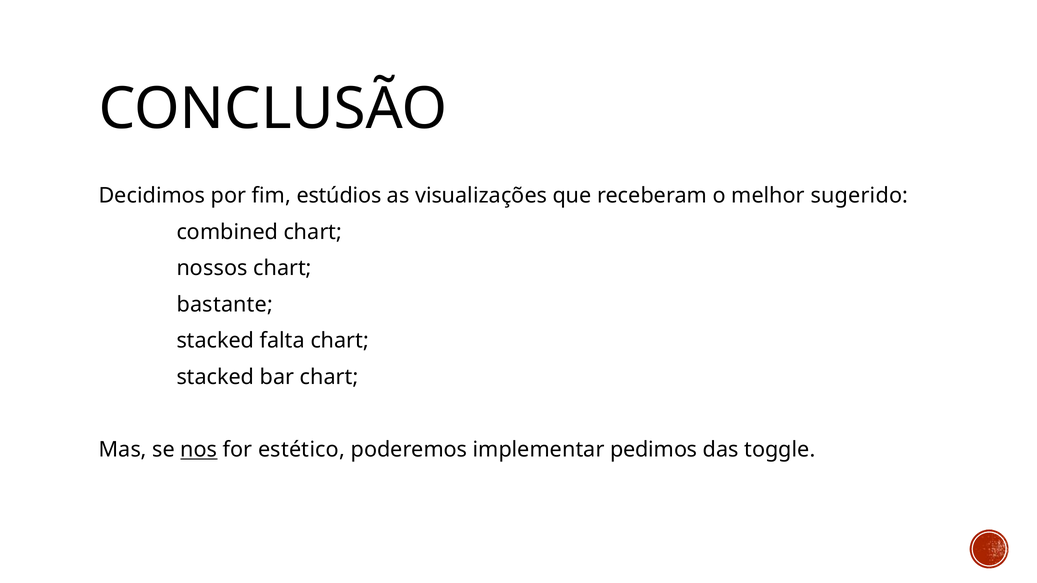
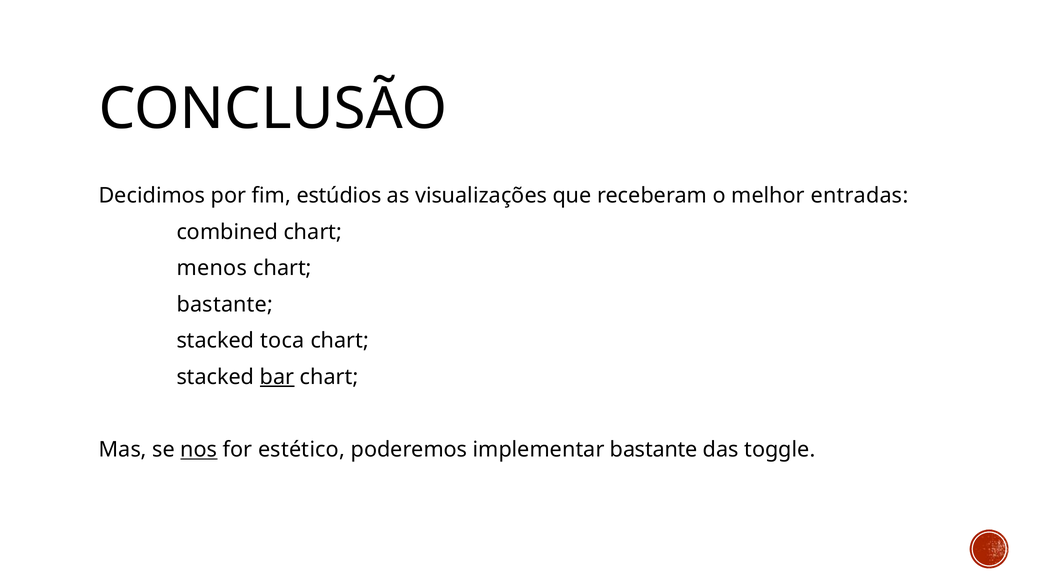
sugerido: sugerido -> entradas (859, 196)
nossos: nossos -> menos (212, 268)
falta: falta -> toca (282, 341)
bar underline: none -> present (277, 377)
implementar pedimos: pedimos -> bastante (654, 450)
